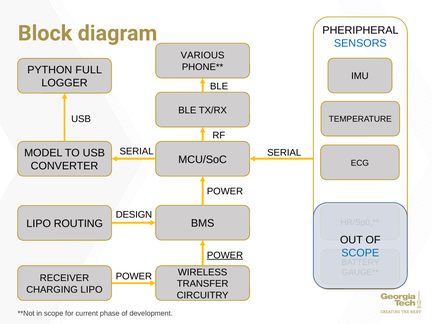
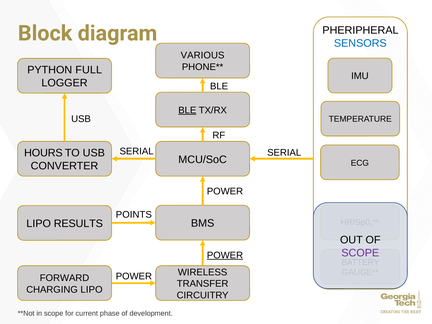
BLE underline: none -> present (187, 110)
MODEL: MODEL -> HOURS (43, 153)
DESIGN: DESIGN -> POINTS (134, 215)
ROUTING: ROUTING -> RESULTS (78, 224)
SCOPE colour: blue -> purple (360, 253)
RECEIVER: RECEIVER -> FORWARD (65, 278)
